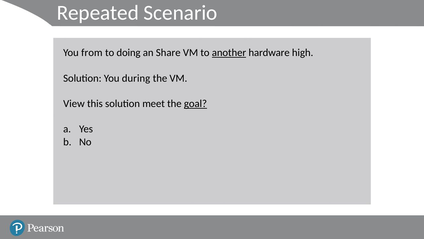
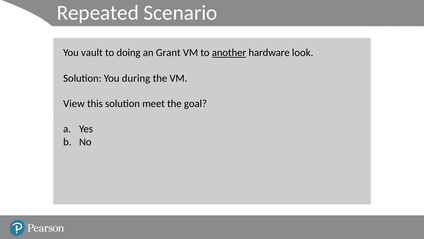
from: from -> vault (92, 53)
Share: Share -> Grant (168, 53)
high: high -> look (303, 53)
goal underline: present -> none (195, 103)
